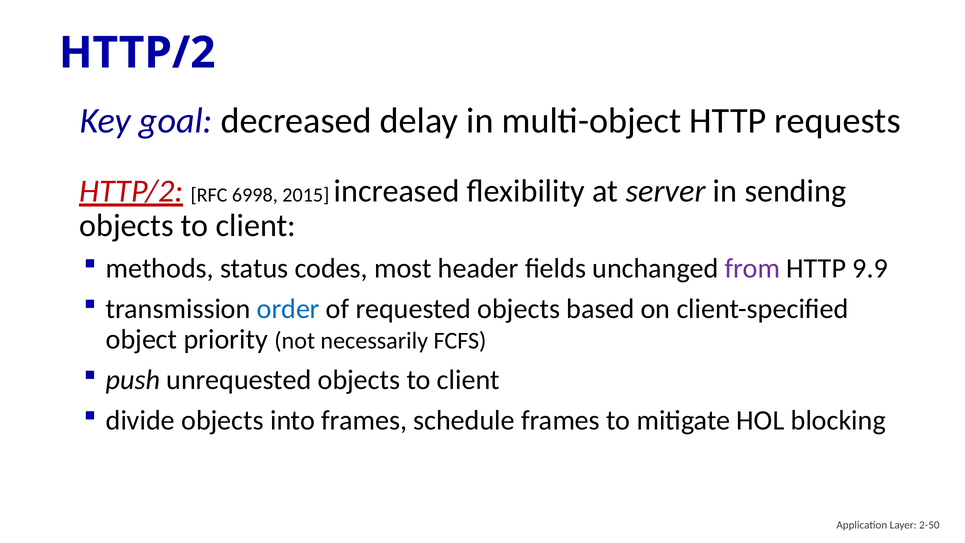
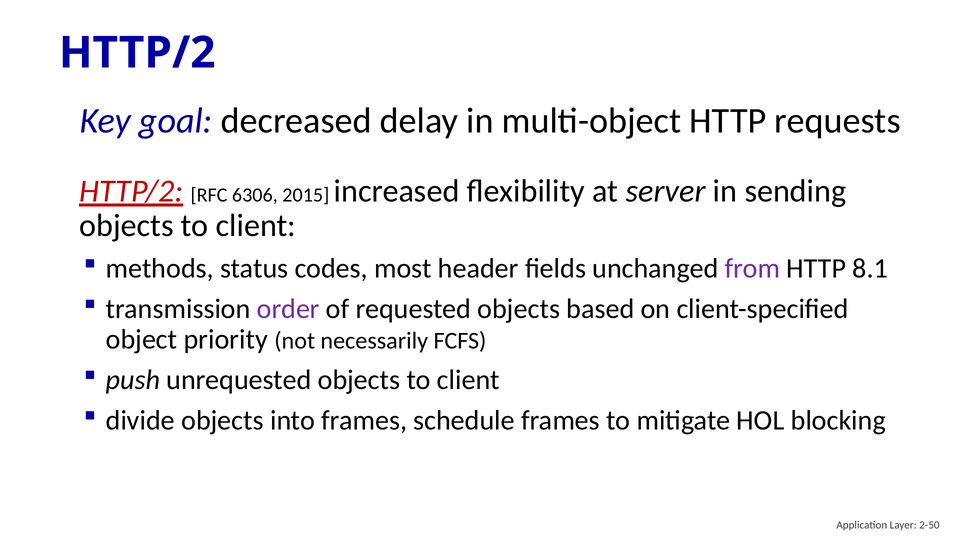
6998: 6998 -> 6306 (255, 195)
9.9: 9.9 -> 8.1 (870, 268)
order colour: blue -> purple (288, 309)
